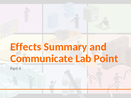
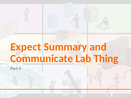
Effects: Effects -> Expect (26, 47)
Point: Point -> Thing (106, 59)
